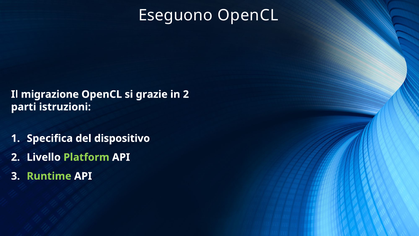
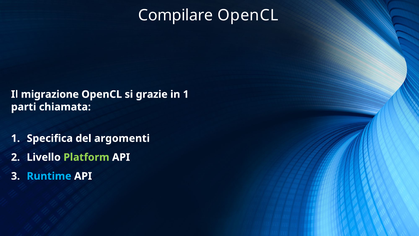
Eseguono: Eseguono -> Compilare (176, 15)
in 2: 2 -> 1 (186, 94)
istruzioni: istruzioni -> chiamata (65, 107)
dispositivo: dispositivo -> argomenti (122, 138)
Runtime colour: light green -> light blue (49, 176)
